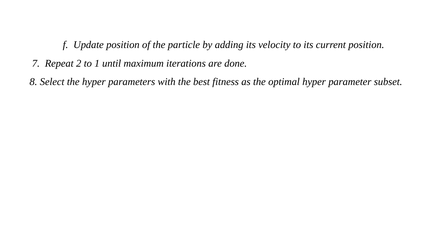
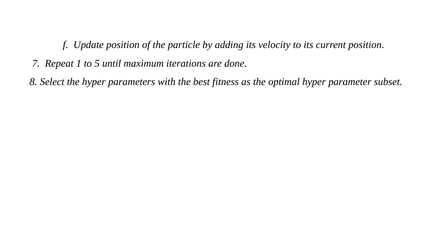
2: 2 -> 1 (79, 63)
1: 1 -> 5 (97, 63)
